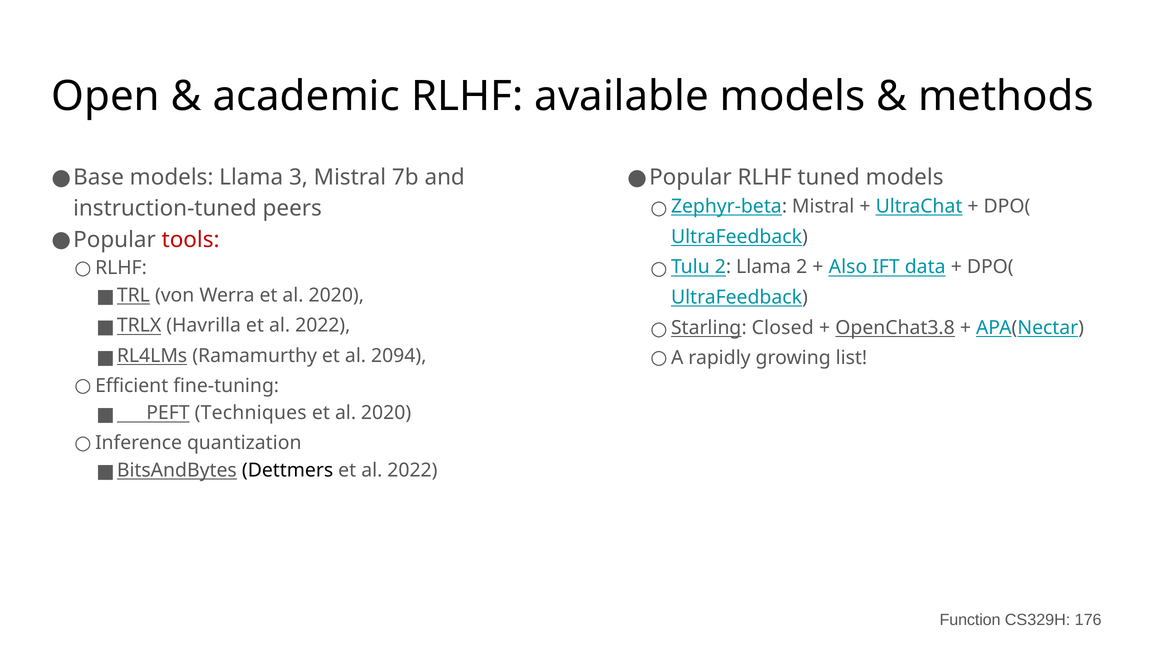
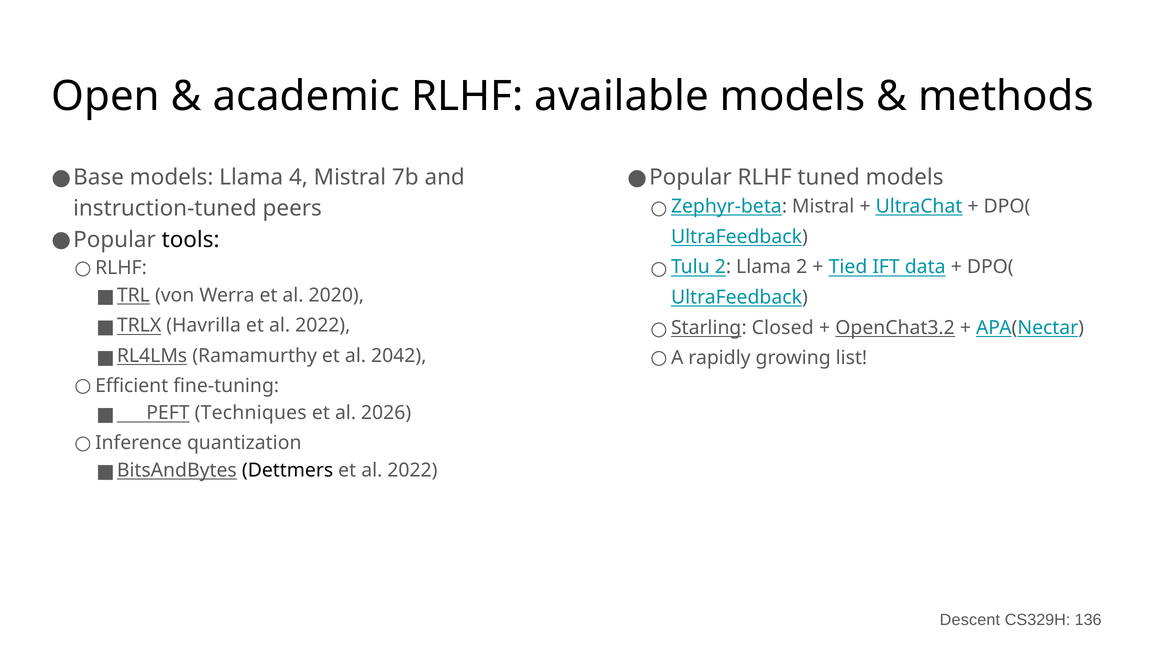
3: 3 -> 4 (298, 178)
tools colour: red -> black (191, 240)
Also: Also -> Tied (848, 267)
OpenChat3.8: OpenChat3.8 -> OpenChat3.2 (895, 328)
2094: 2094 -> 2042 (399, 356)
2020: 2020 -> 2026 (386, 413)
Function: Function -> Descent (970, 620)
176: 176 -> 136 (1088, 620)
